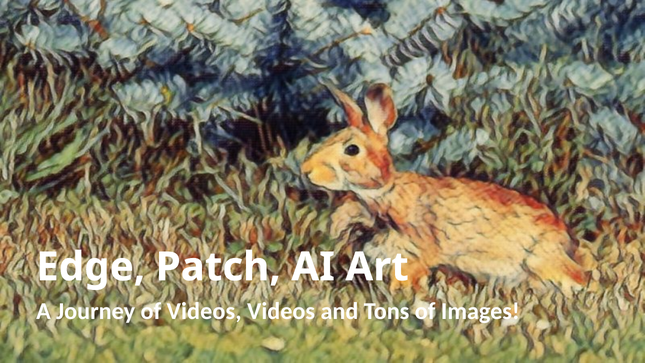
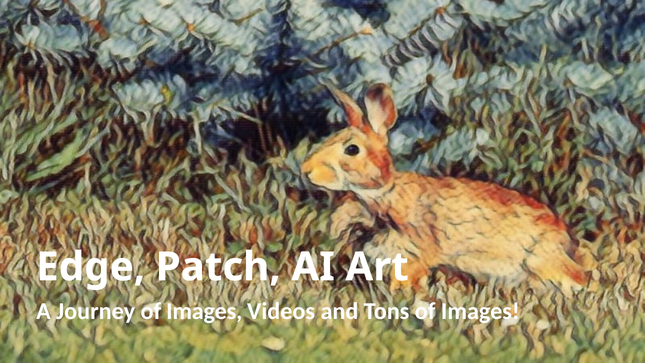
Journey of Videos: Videos -> Images (204, 311)
